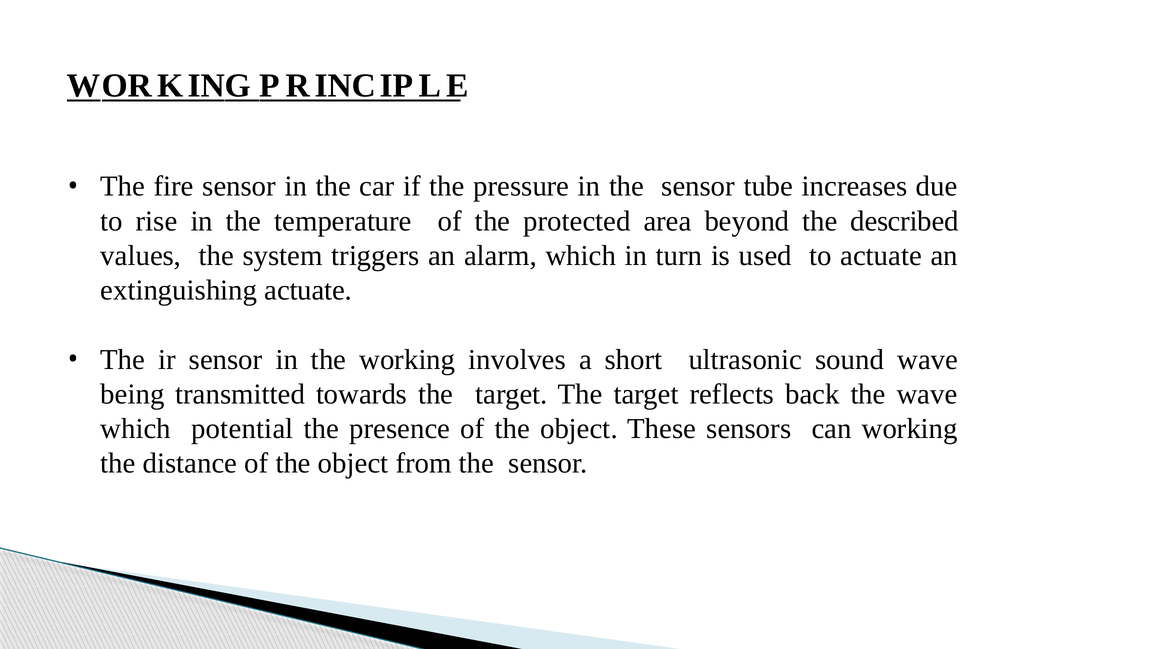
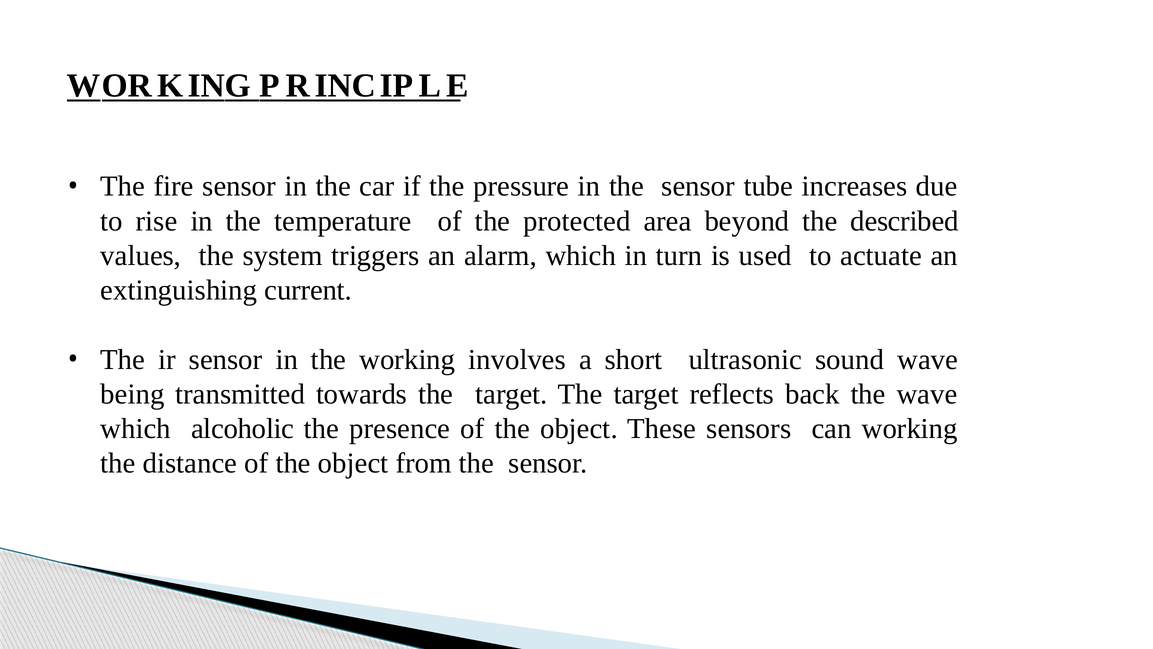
extinguishing actuate: actuate -> current (308, 290)
potential: potential -> alcoholic (243, 428)
